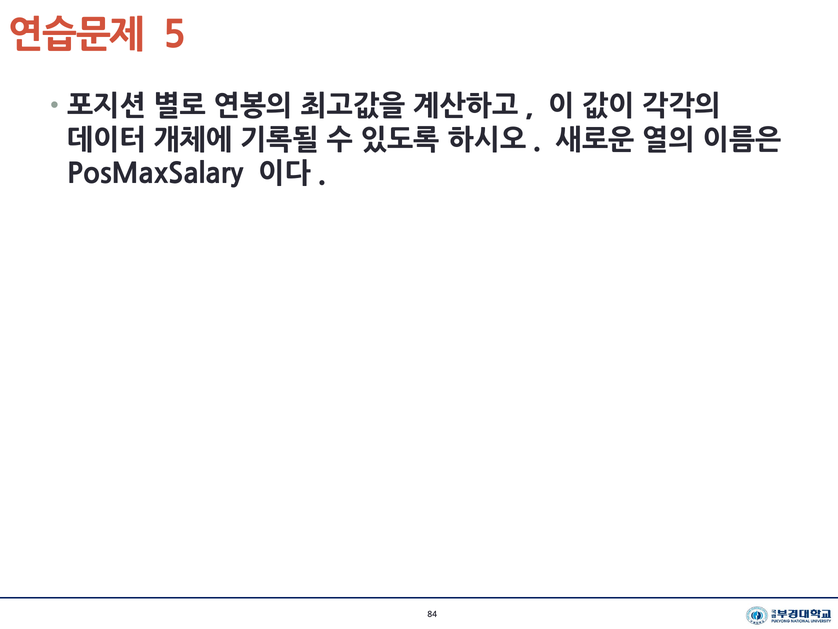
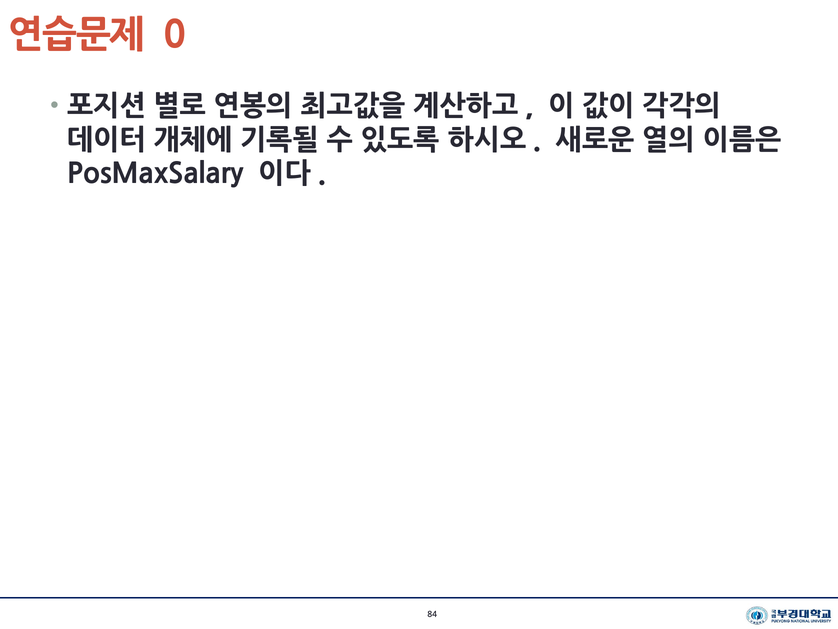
5: 5 -> 0 (175, 35)
